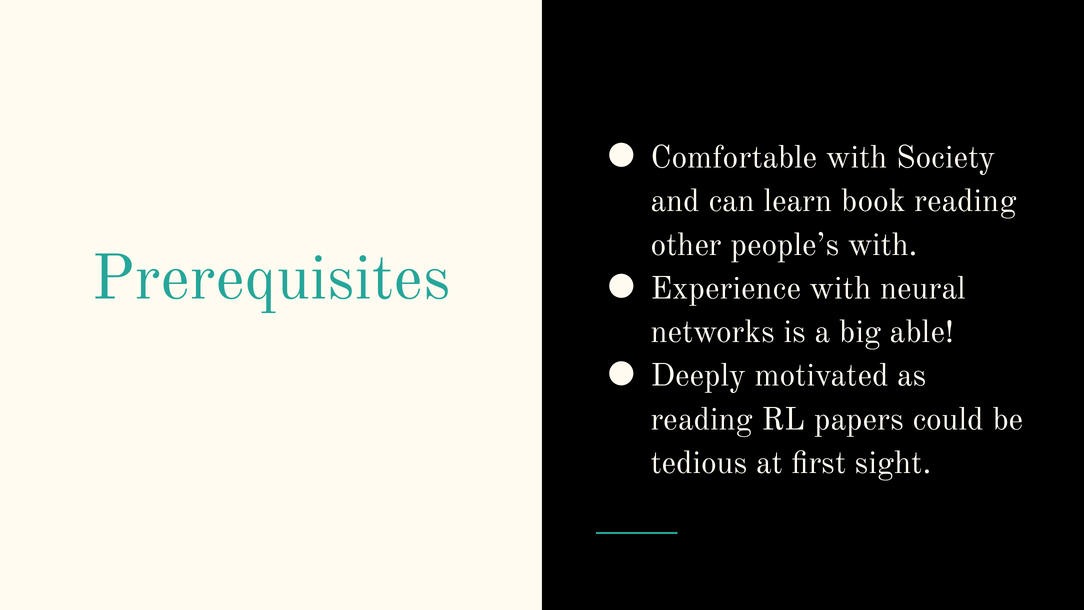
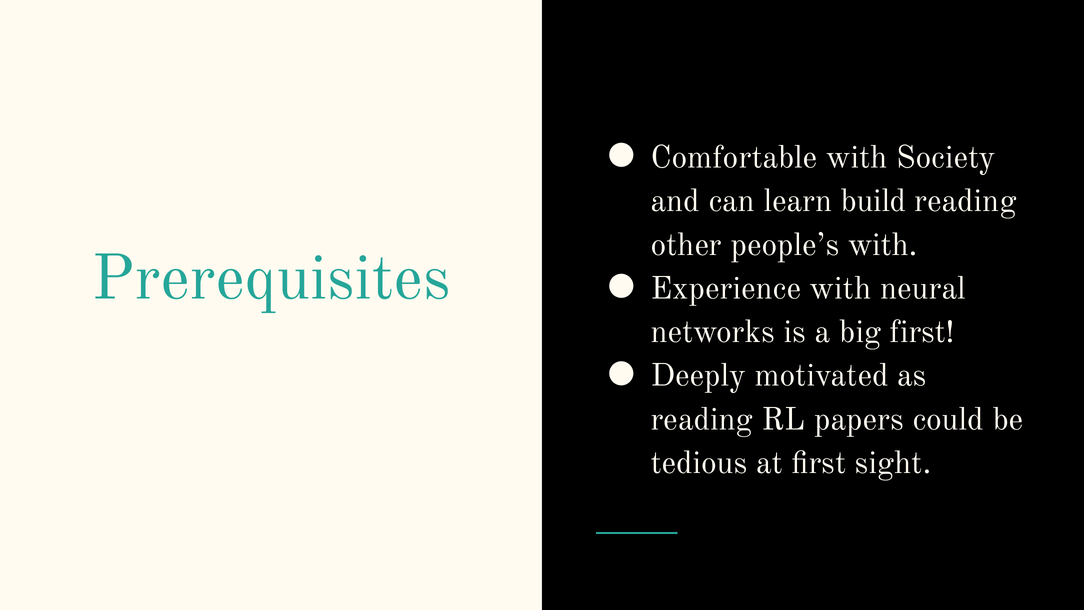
book: book -> build (874, 201)
big able: able -> first (922, 332)
